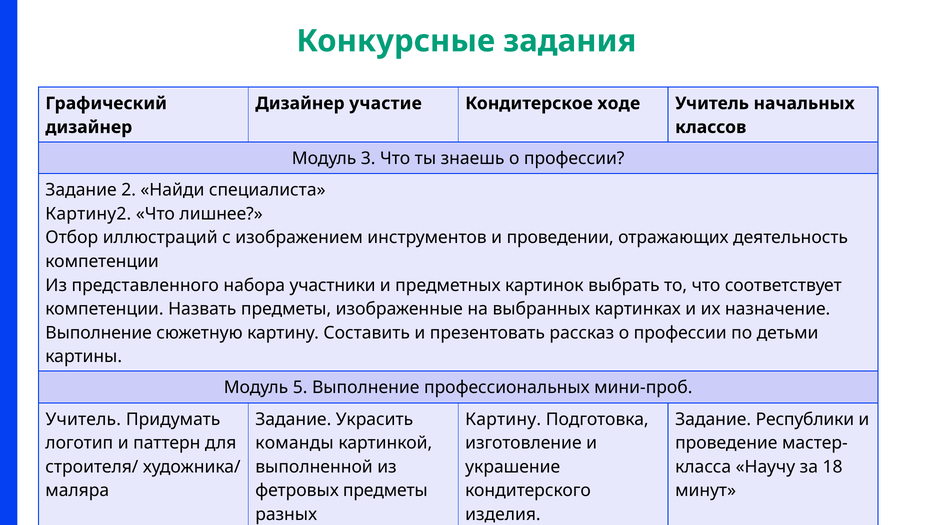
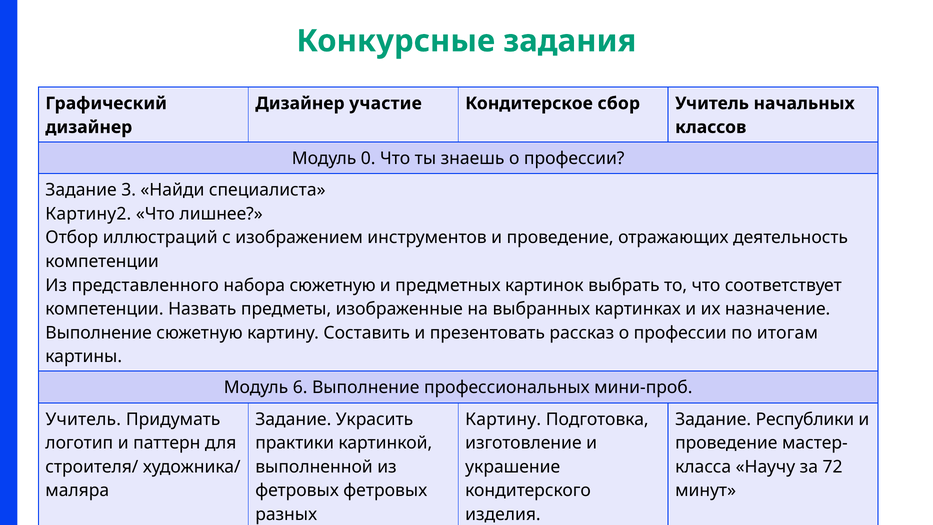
ходе: ходе -> сбор (619, 103)
3: 3 -> 0 (368, 158)
2: 2 -> 3 (129, 190)
инструментов и проведении: проведении -> проведение (560, 238)
набора участники: участники -> сюжетную (333, 285)
детьми: детьми -> итогам (787, 333)
5: 5 -> 6 (300, 387)
команды: команды -> практики (295, 443)
18: 18 -> 72 (833, 467)
фетровых предметы: предметы -> фетровых (385, 491)
